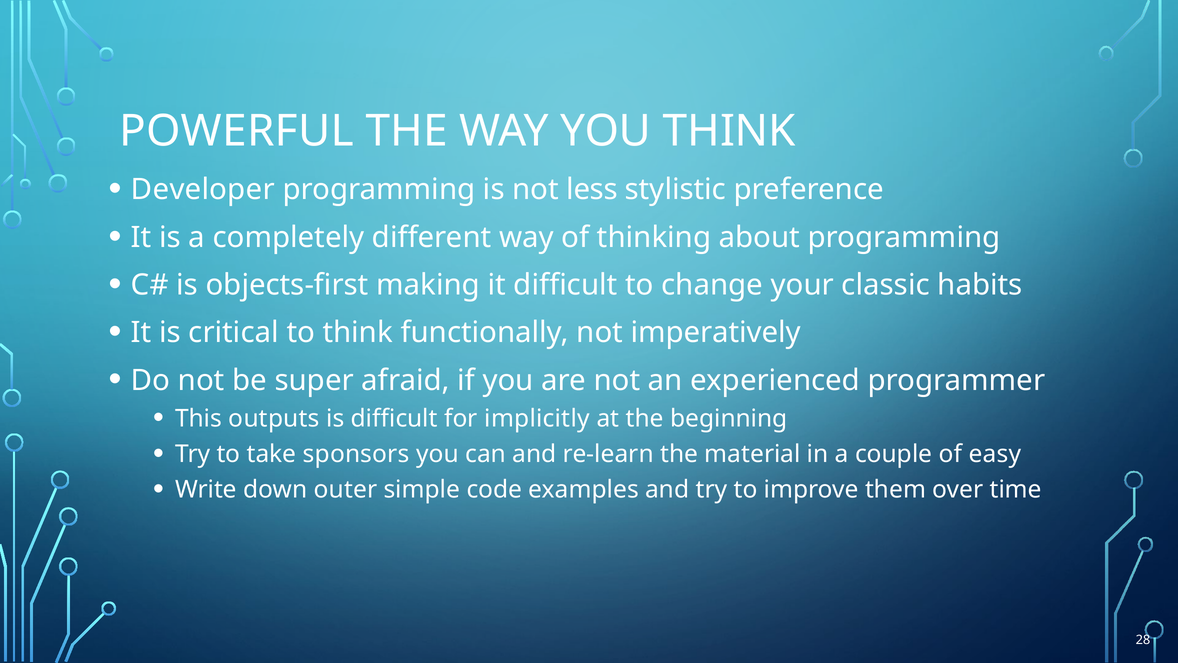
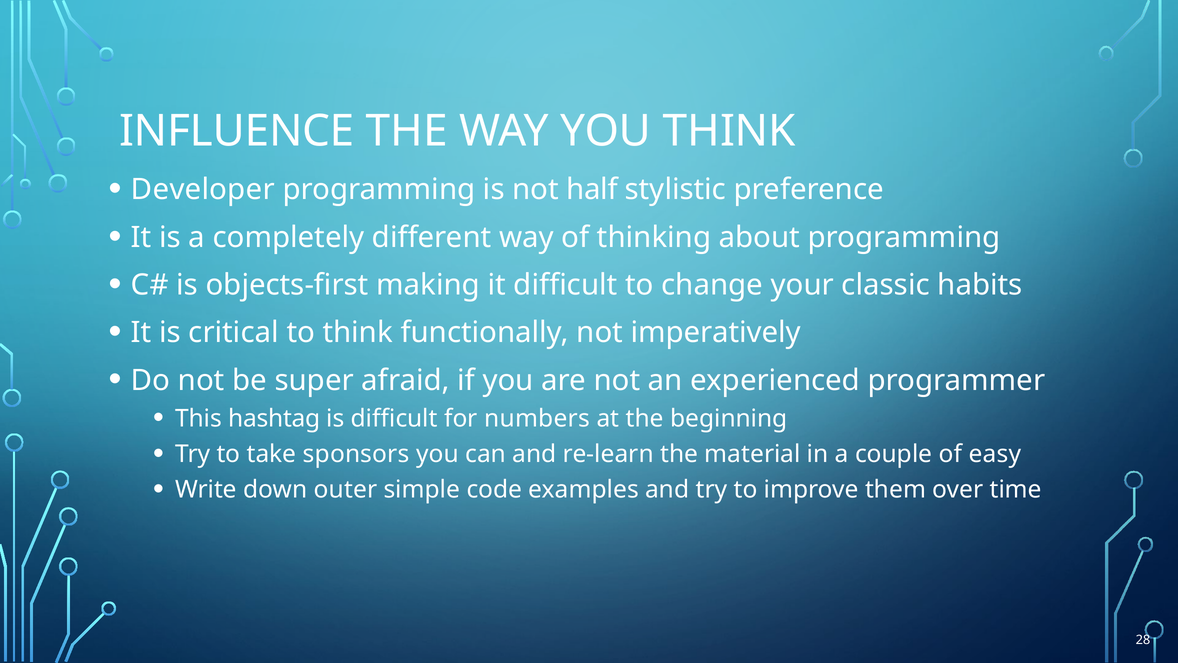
POWERFUL: POWERFUL -> INFLUENCE (237, 131)
less: less -> half (592, 190)
outputs: outputs -> hashtag (274, 418)
implicitly: implicitly -> numbers (537, 418)
